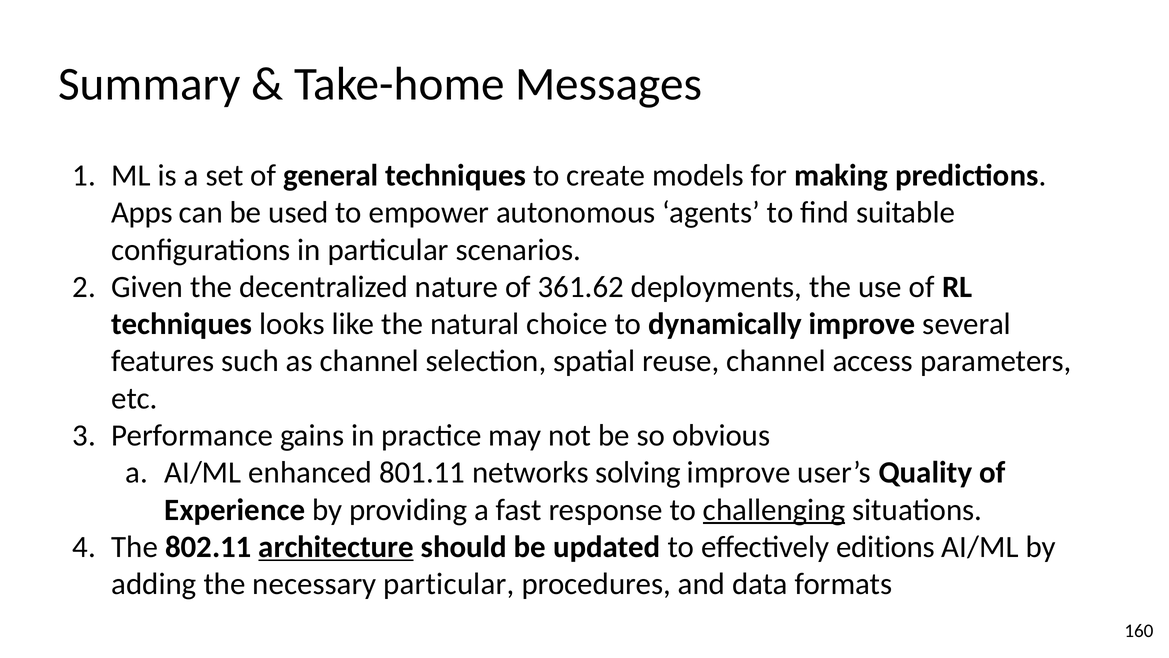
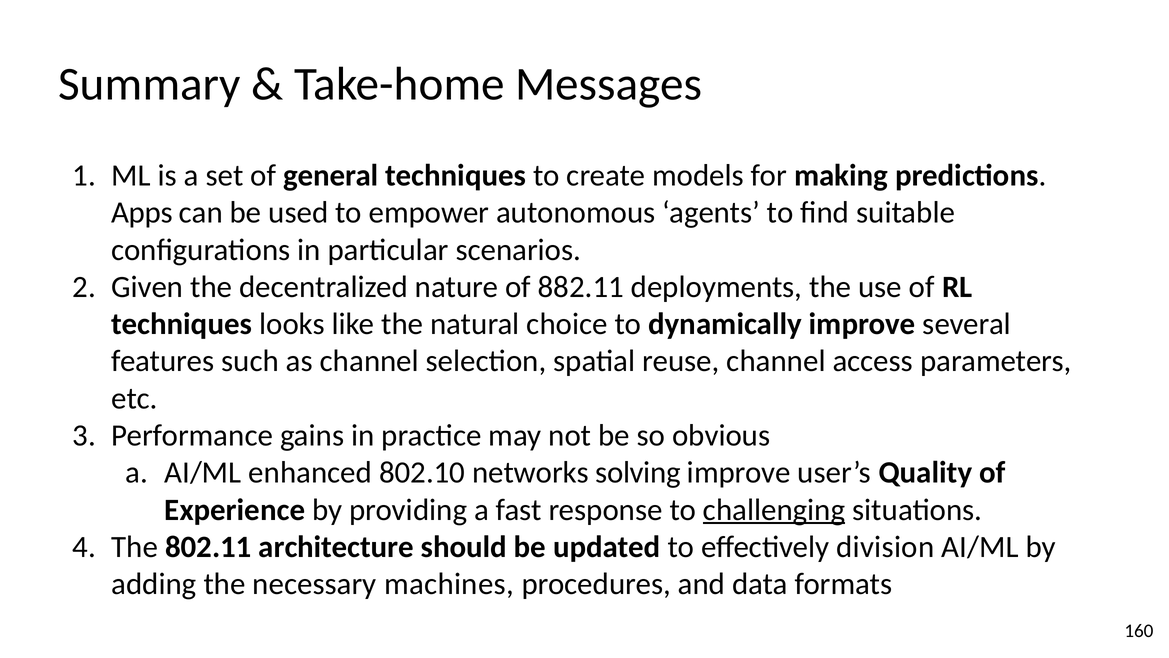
361.62: 361.62 -> 882.11 (581, 287)
801.11: 801.11 -> 802.10 (422, 472)
architecture underline: present -> none (336, 547)
editions: editions -> division (885, 547)
necessary particular: particular -> machines (449, 584)
